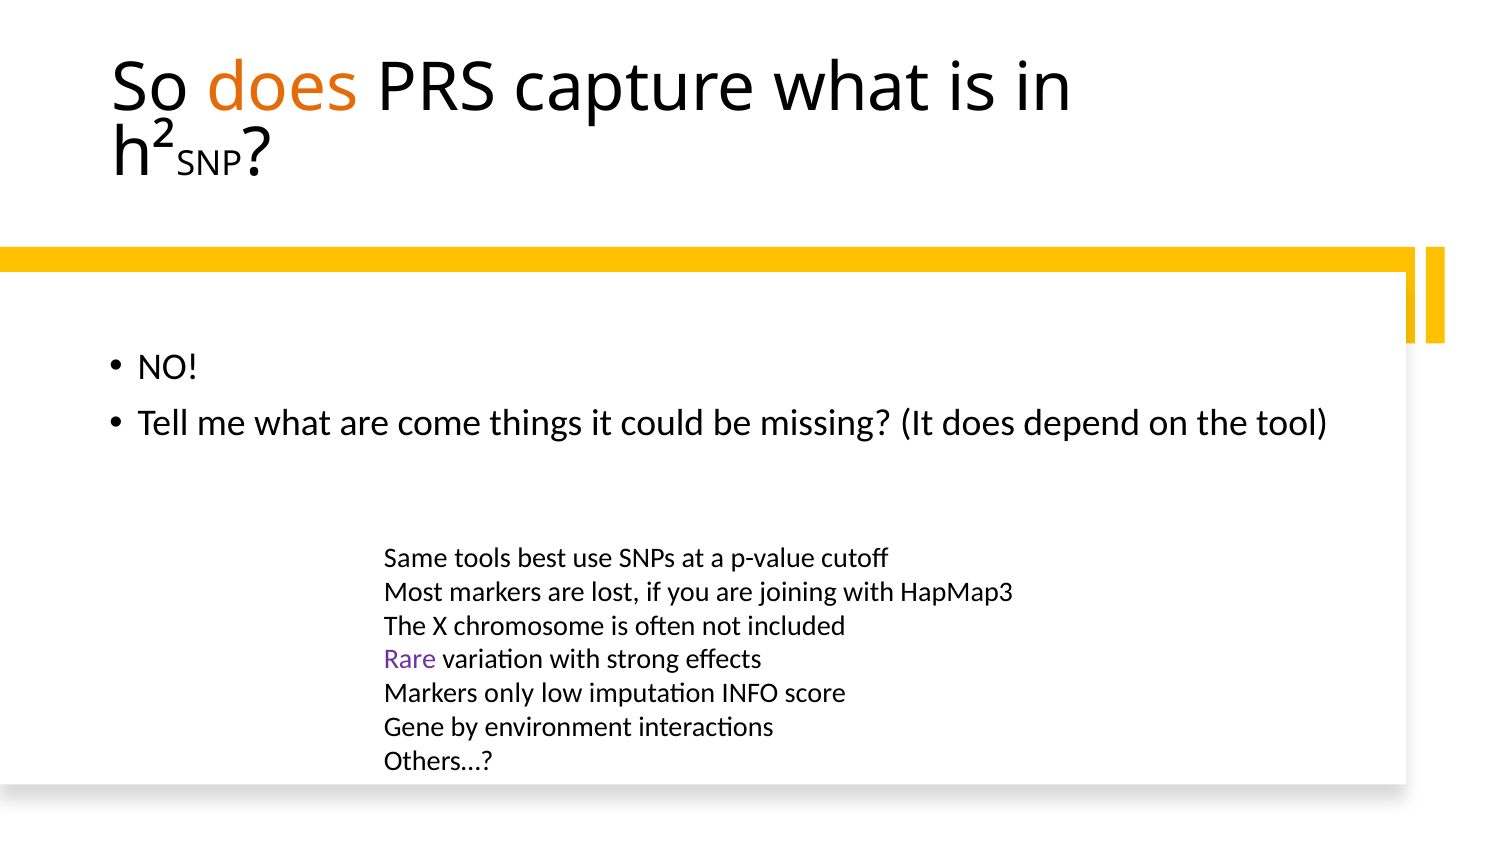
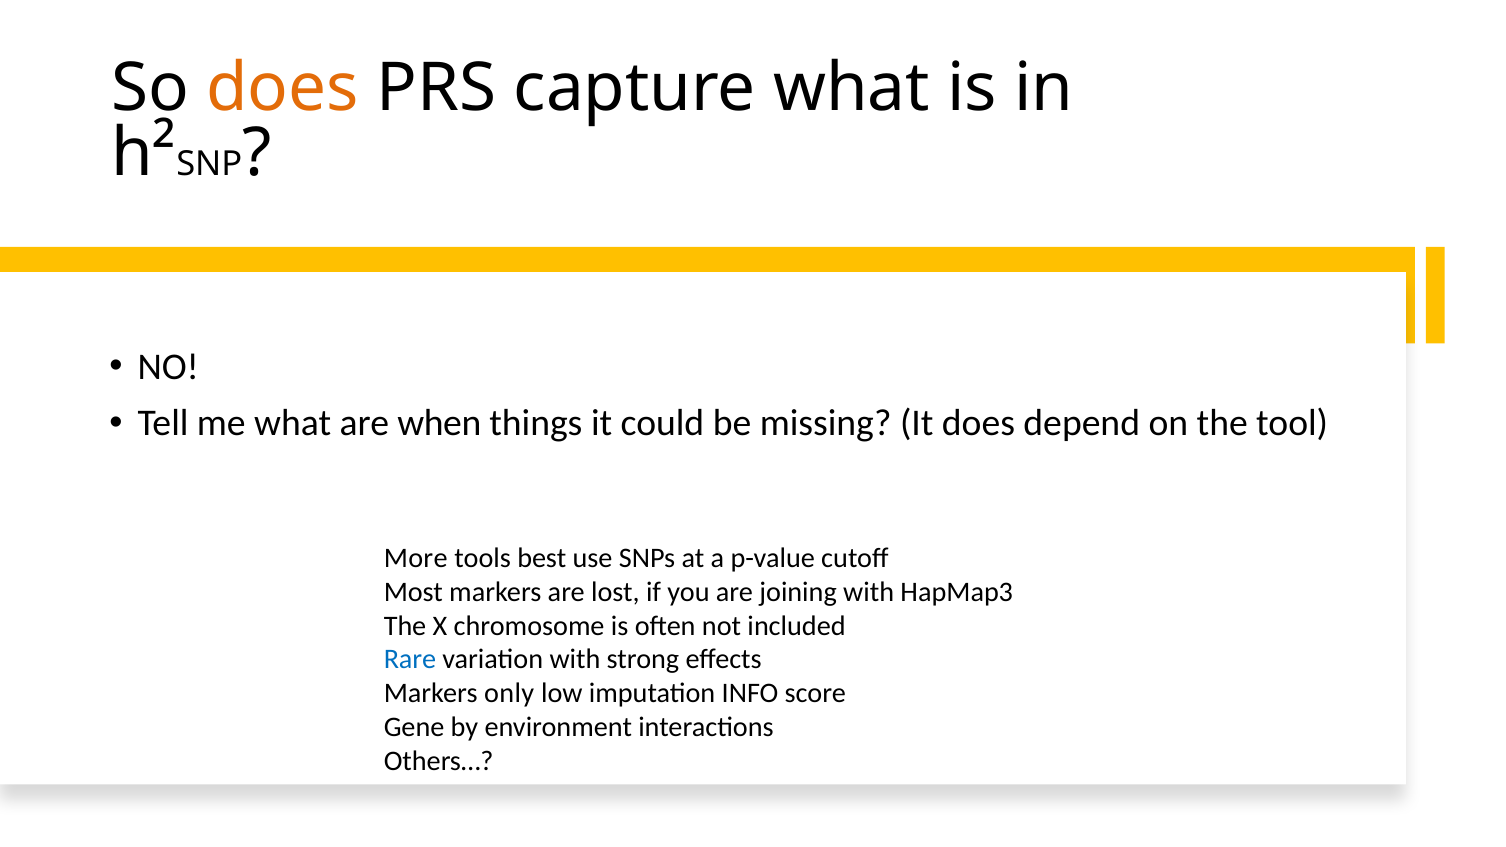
come: come -> when (439, 423)
Same: Same -> More (416, 558)
Rare colour: purple -> blue (410, 660)
